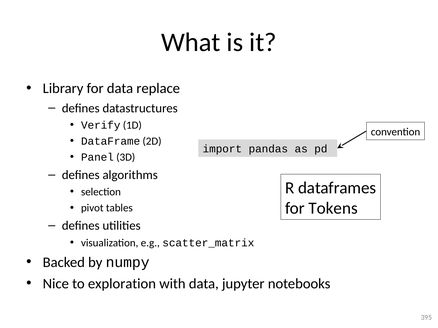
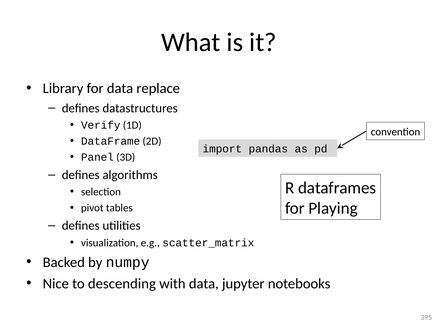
Tokens: Tokens -> Playing (333, 209)
exploration: exploration -> descending (122, 284)
